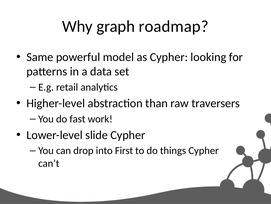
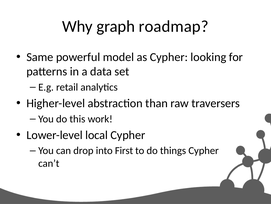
fast: fast -> this (77, 119)
slide: slide -> local (97, 135)
